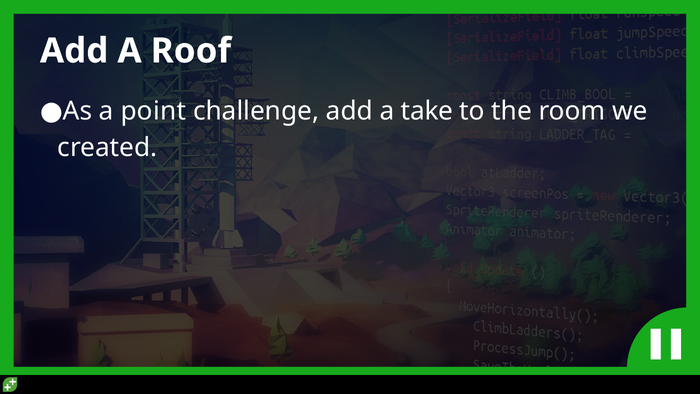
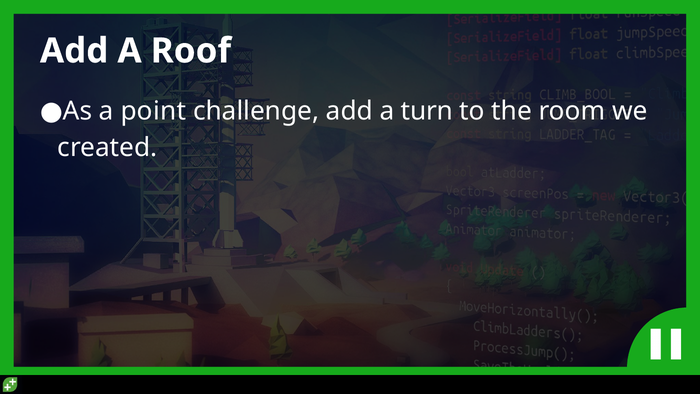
take: take -> turn (427, 111)
